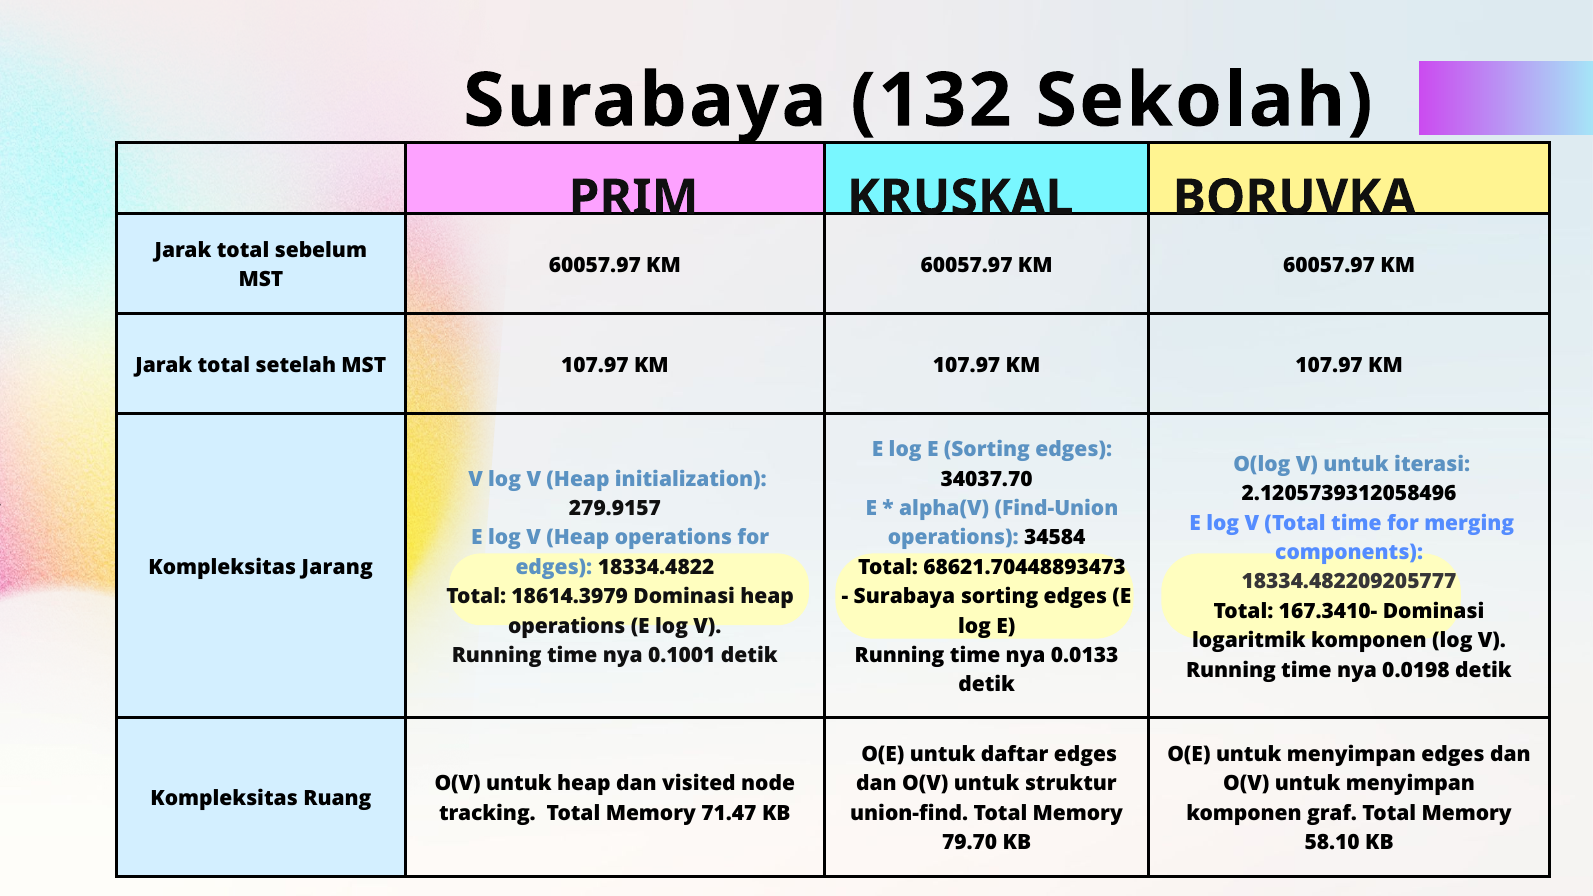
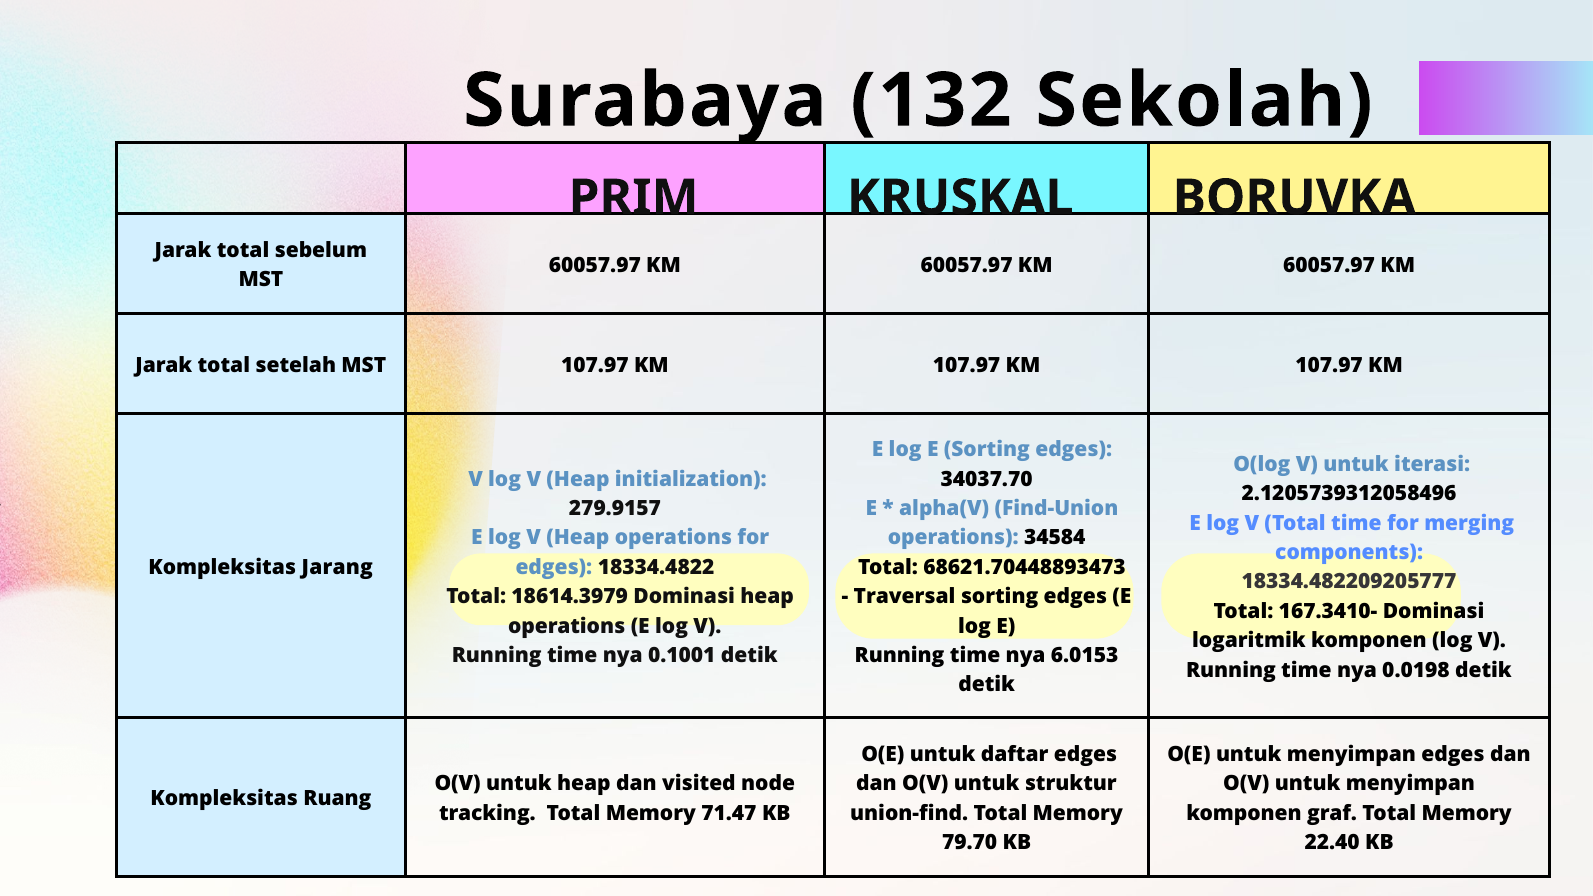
Surabaya: Surabaya -> Traversal (905, 597)
0.0133: 0.0133 -> 6.0153 (1085, 656)
58.10: 58.10 -> 22.40 (1332, 843)
